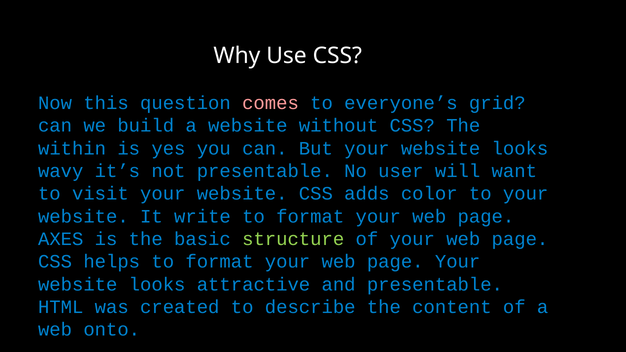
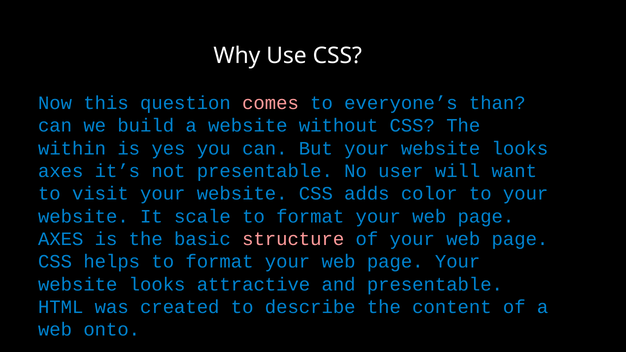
grid: grid -> than (497, 103)
wavy: wavy -> axes (61, 171)
write: write -> scale (202, 216)
structure colour: light green -> pink (293, 239)
